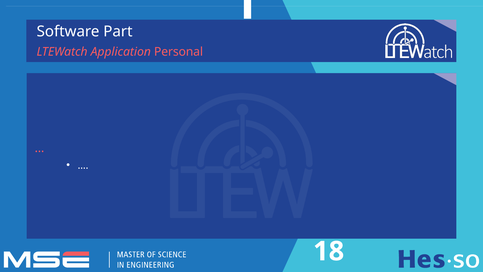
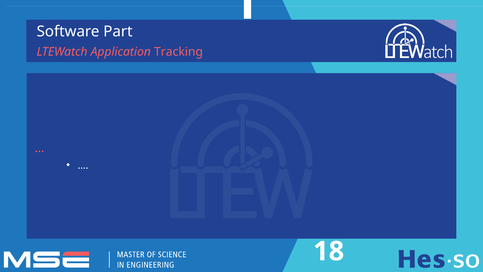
Personal: Personal -> Tracking (178, 52)
